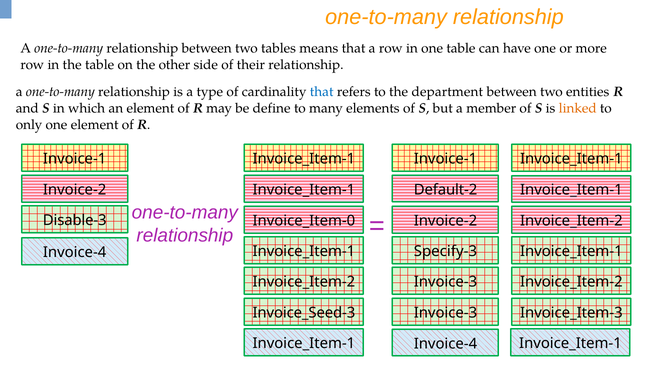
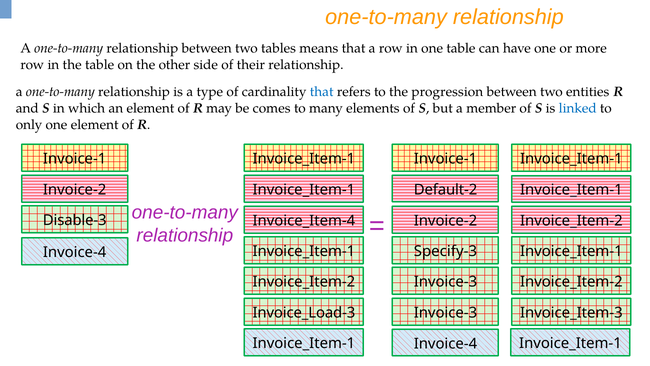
department: department -> progression (447, 92)
define: define -> comes (272, 108)
linked colour: orange -> blue (578, 108)
Invoice_Item-0: Invoice_Item-0 -> Invoice_Item-4 (304, 220)
Invoice_Seed-3: Invoice_Seed-3 -> Invoice_Load-3 (304, 312)
